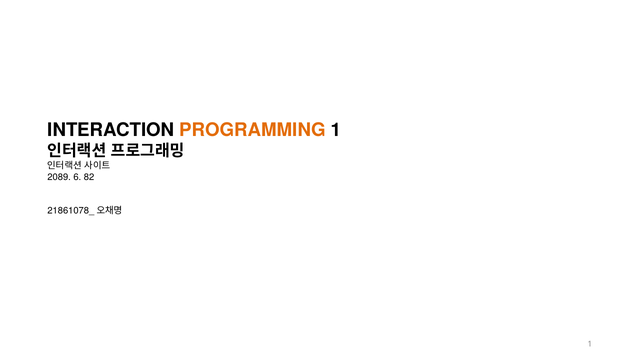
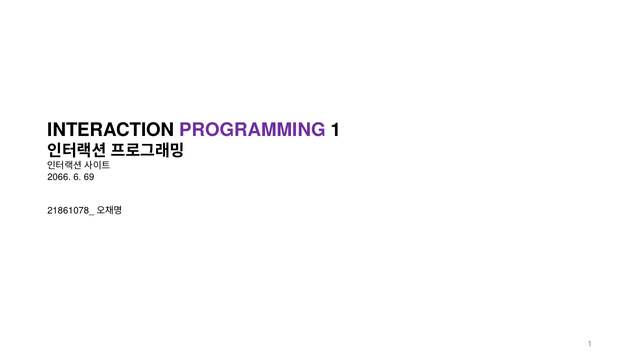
PROGRAMMING colour: orange -> purple (253, 130)
2089: 2089 -> 2066 (59, 177)
82: 82 -> 69 (89, 177)
